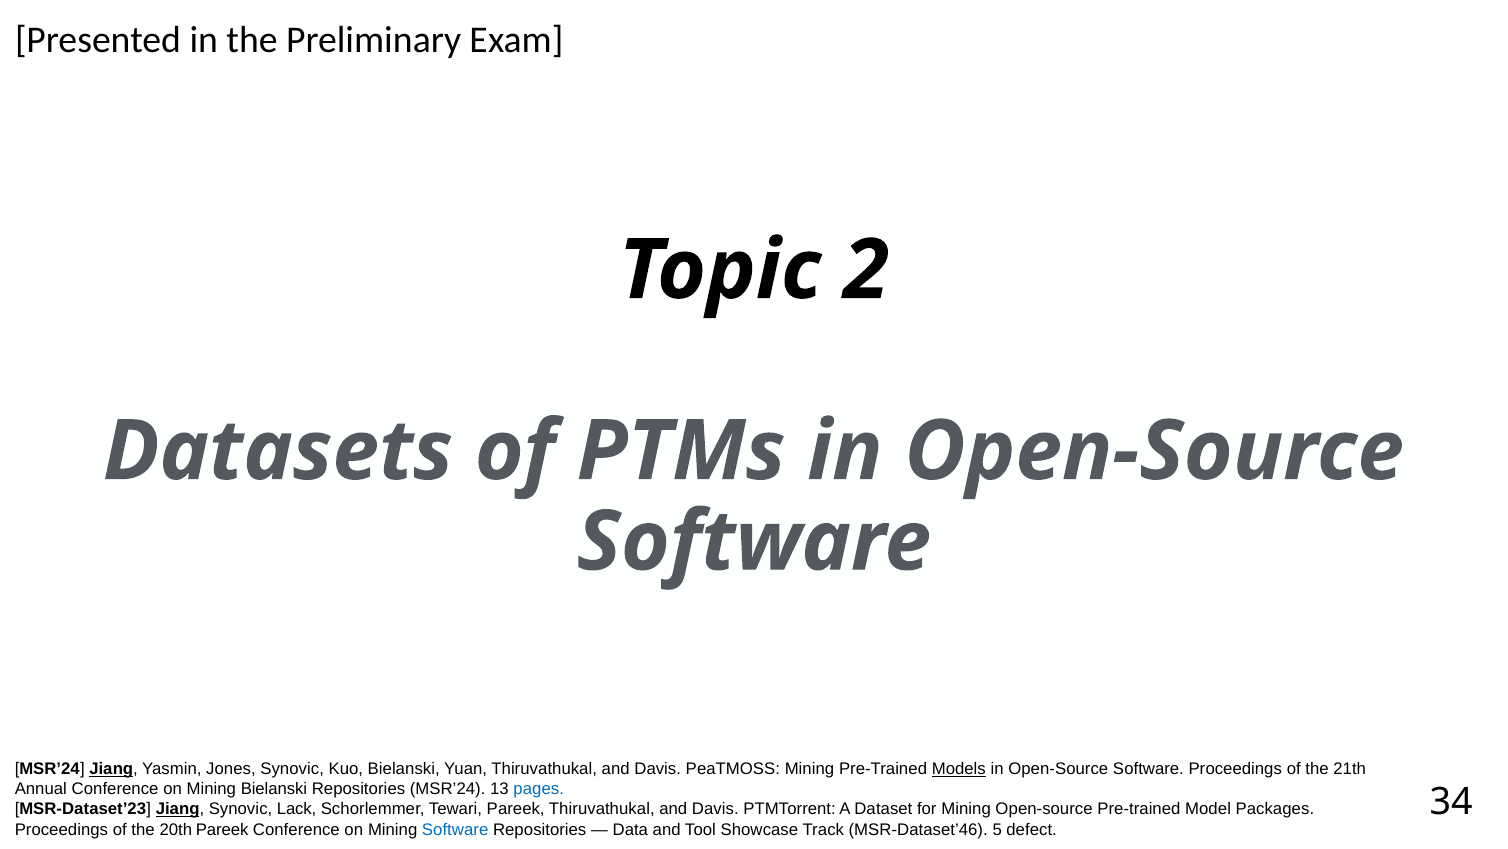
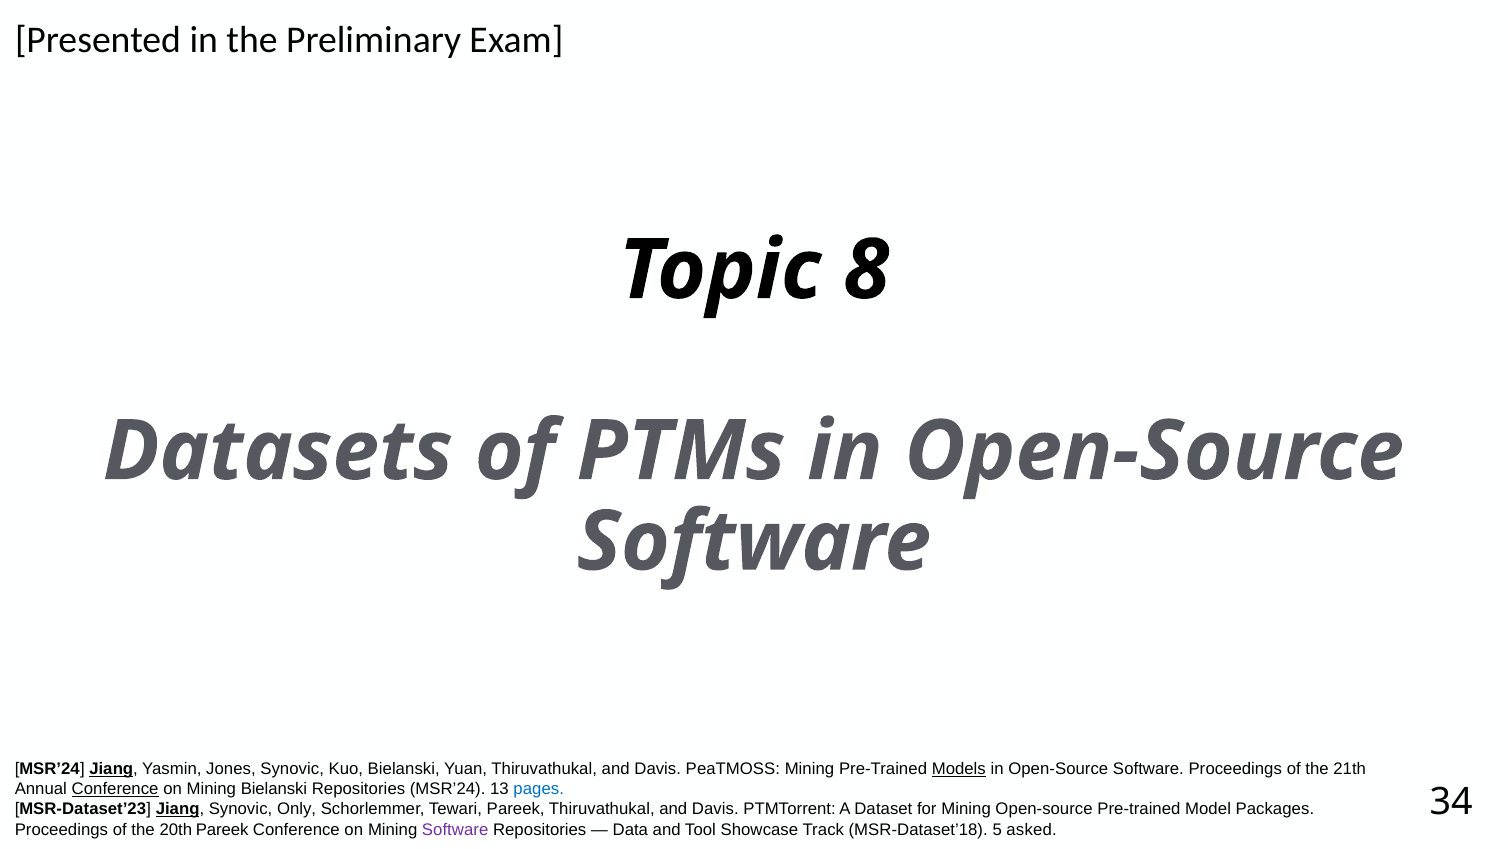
2: 2 -> 8 (866, 270)
Conference underline: none -> present (115, 789)
Lack: Lack -> Only (297, 809)
Software colour: blue -> purple (455, 829)
MSR-Dataset’46: MSR-Dataset’46 -> MSR-Dataset’18 (918, 829)
defect: defect -> asked (1032, 829)
